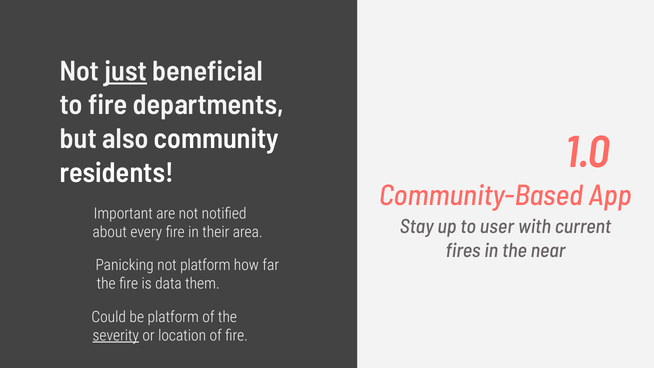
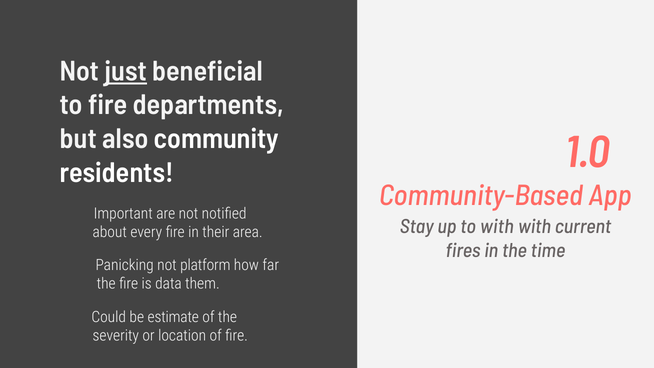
to user: user -> with (497, 226)
near: near -> time (548, 250)
be platform: platform -> estimate (173, 317)
severity underline: present -> none (116, 335)
